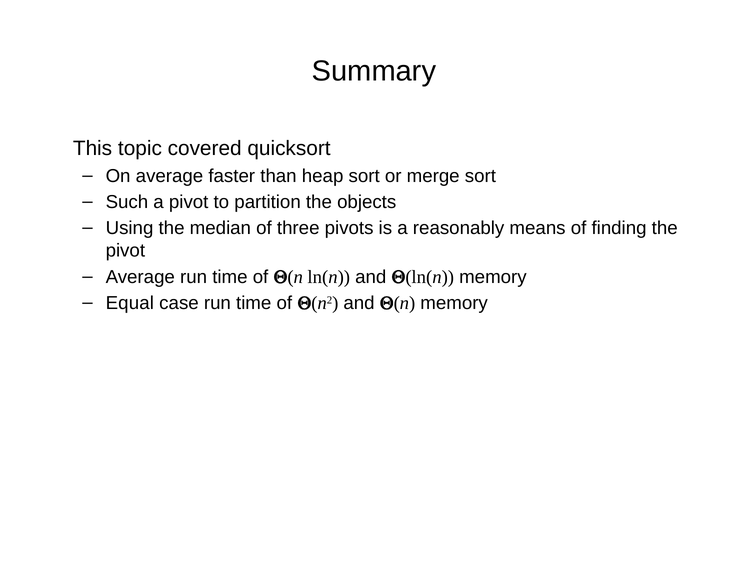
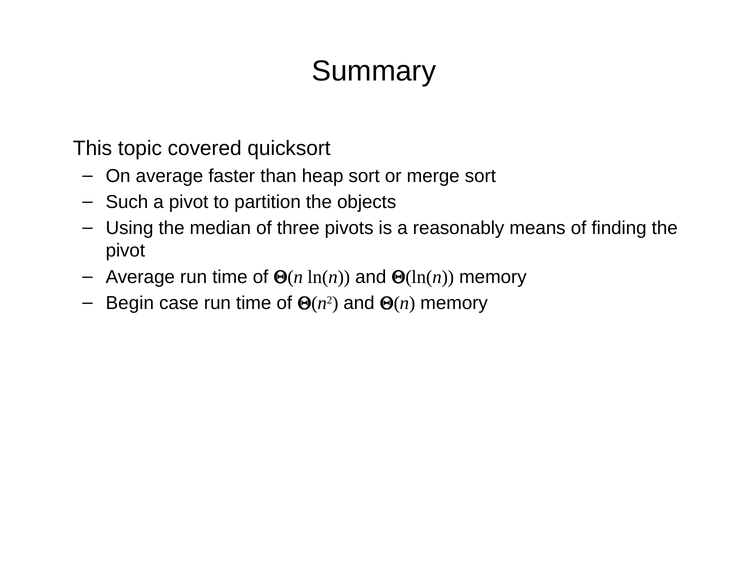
Equal: Equal -> Begin (130, 303)
